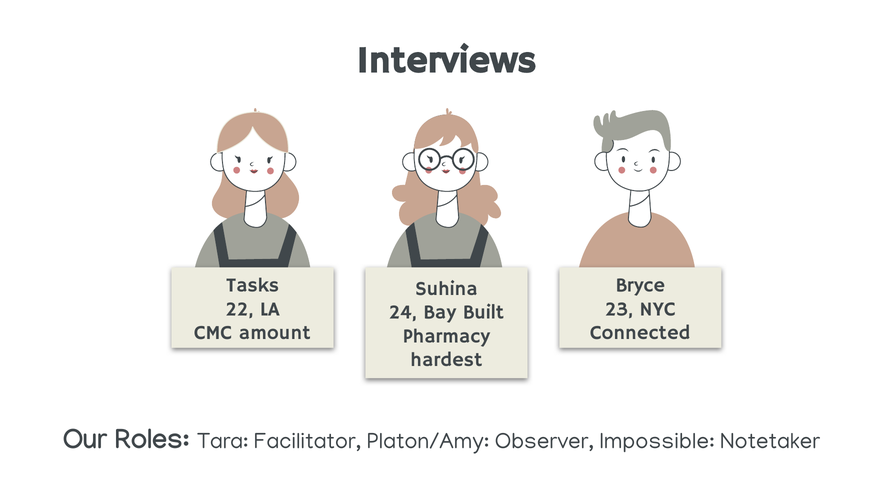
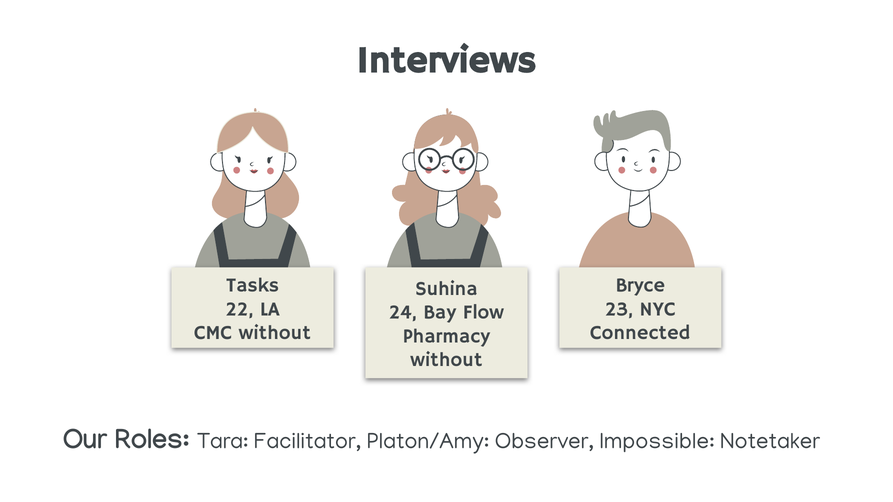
Built: Built -> Flow (483, 313)
CMC amount: amount -> without (275, 333)
hardest: hardest -> without (446, 360)
